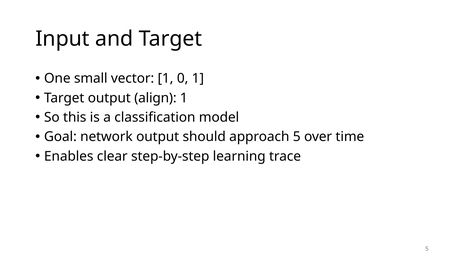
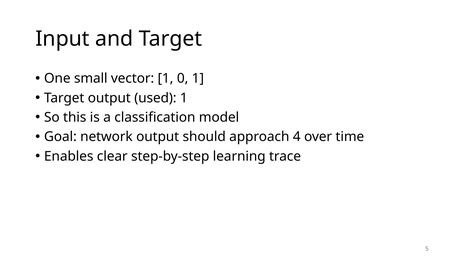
align: align -> used (155, 98)
approach 5: 5 -> 4 (297, 137)
